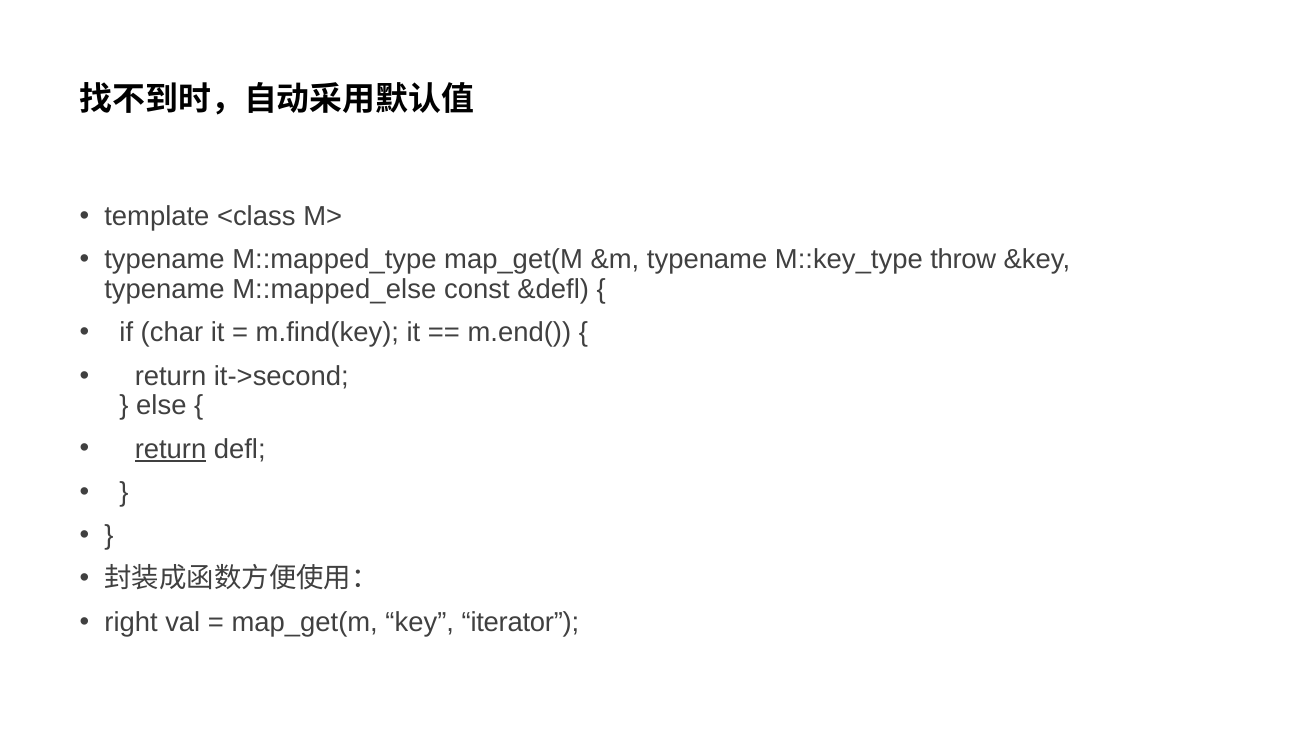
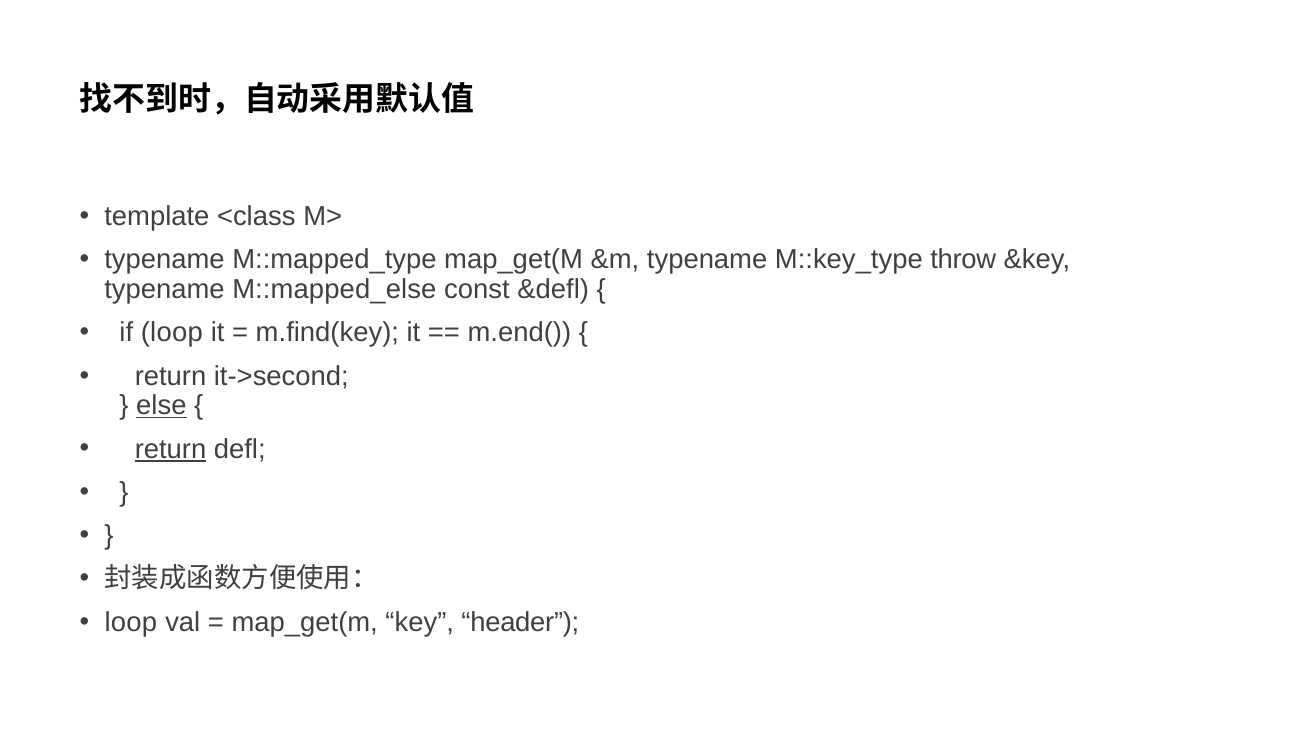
if char: char -> loop (172, 333)
else underline: none -> present (161, 406)
right: right -> loop (131, 622)
iterator: iterator -> header (520, 622)
